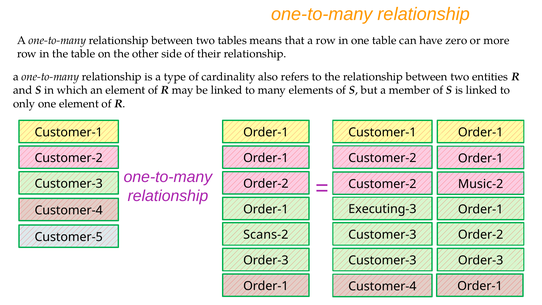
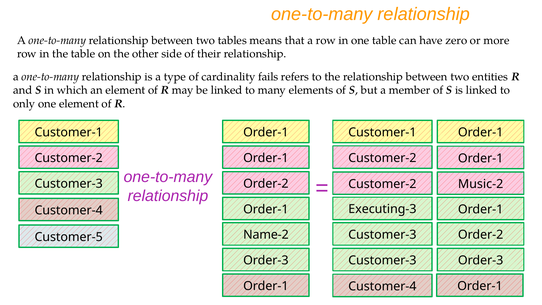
also: also -> fails (268, 77)
Scans-2: Scans-2 -> Name-2 (266, 235)
